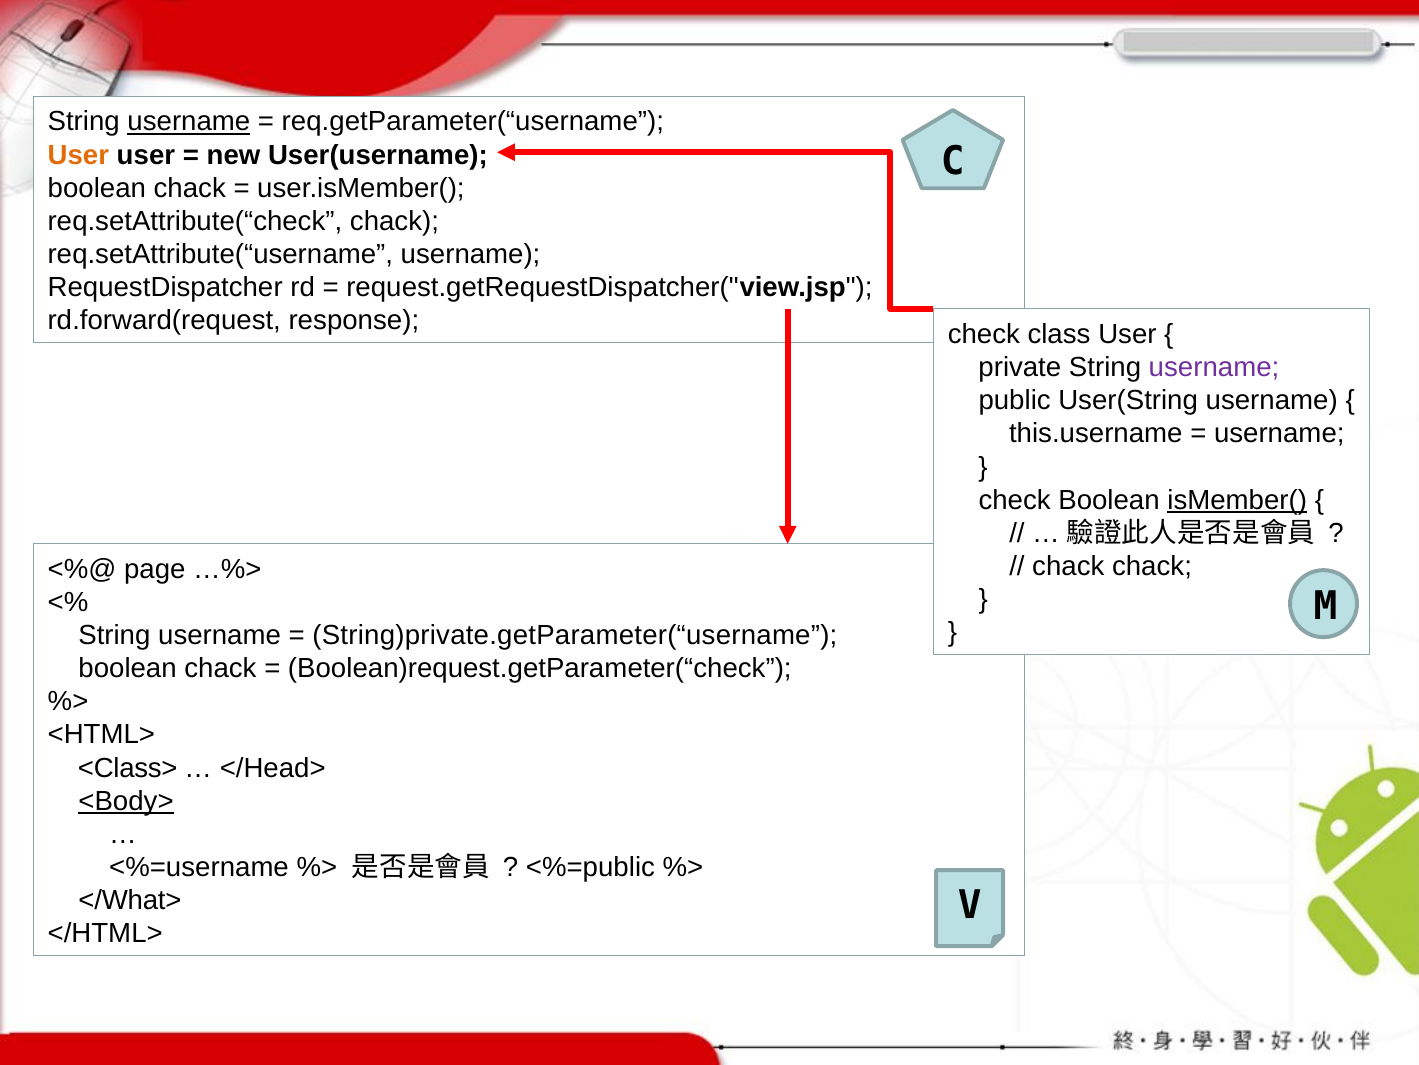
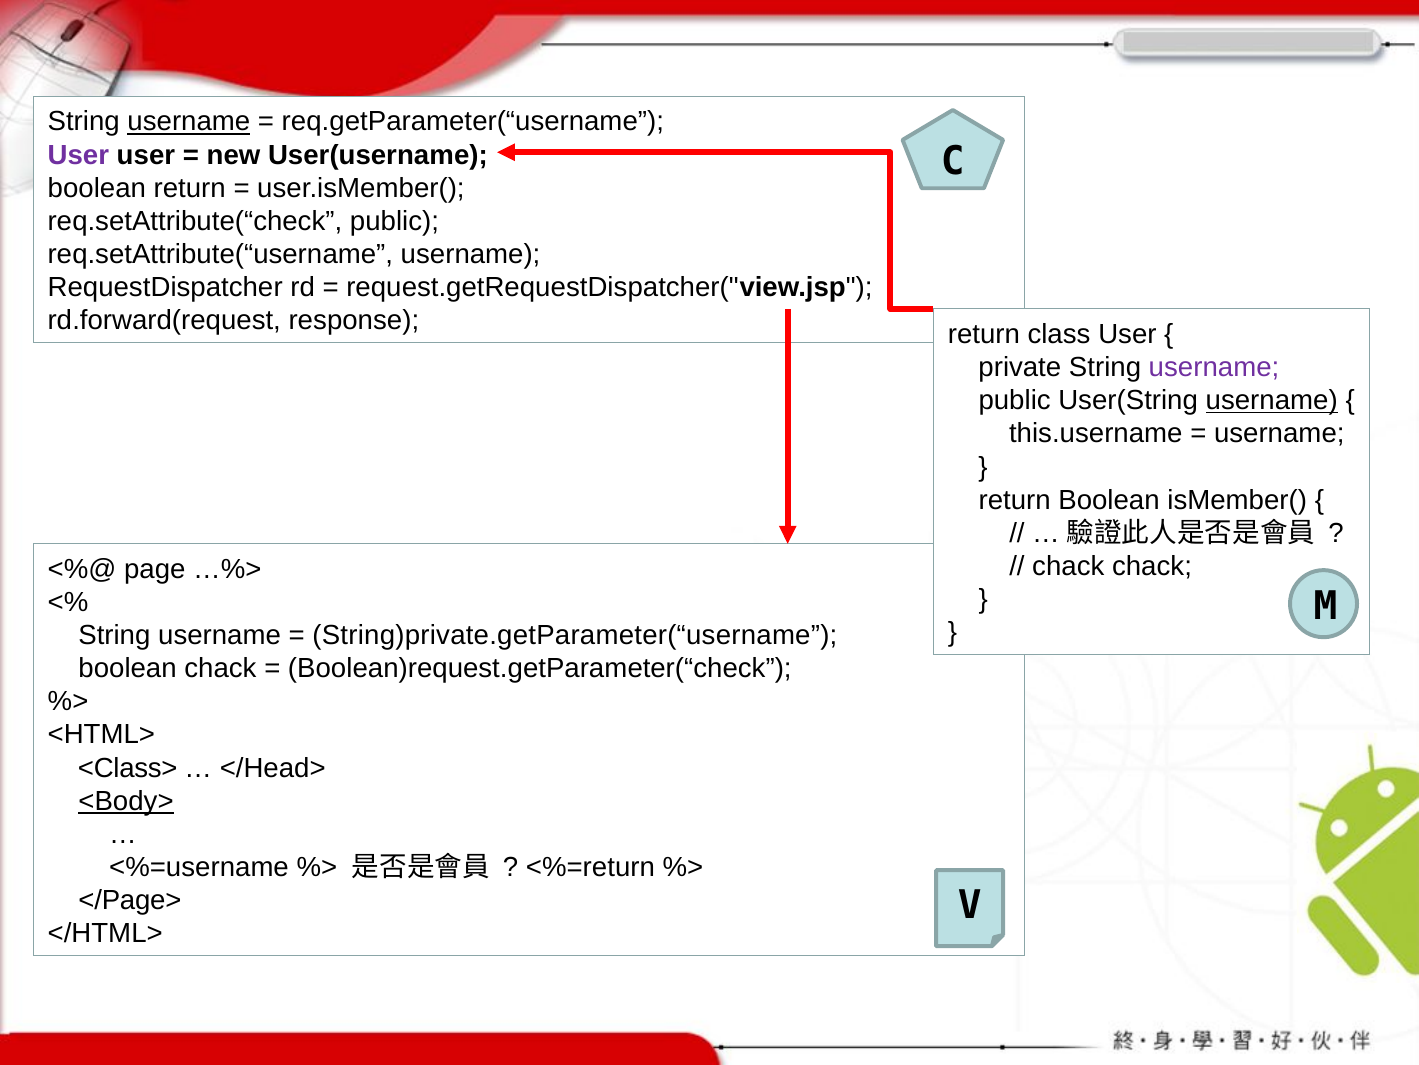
User colour: orange -> purple (78, 155)
chack: chack -> return (190, 188)
req.setAttribute(“check chack: chack -> public (394, 221)
check: check -> return (984, 334)
username underline: none -> present (1272, 400)
check: check -> return (1015, 500)
isMember( underline: present -> none (1237, 500)
<%=public: <%=public -> <%=return (590, 867)
</What>: </What> -> </Page> (130, 900)
